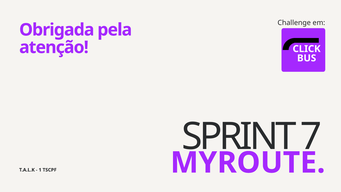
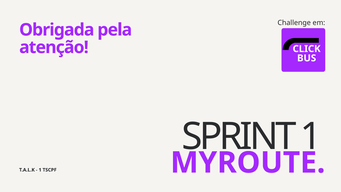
SPRINT 7: 7 -> 1 (311, 136)
